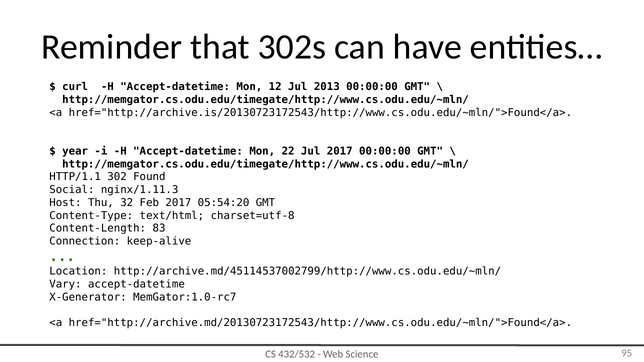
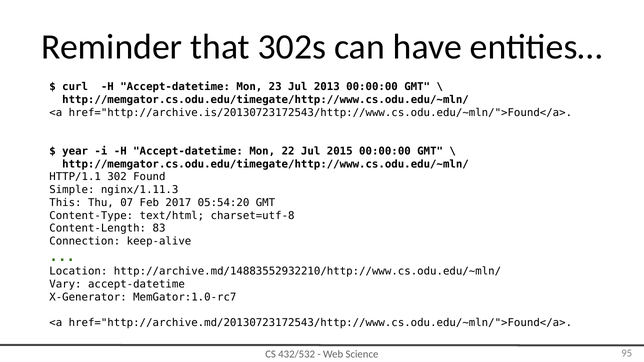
12: 12 -> 23 (275, 87)
Jul 2017: 2017 -> 2015 (340, 151)
Social: Social -> Simple (72, 190)
Host: Host -> This (65, 203)
32: 32 -> 07 (127, 203)
http://archive.md/45114537002799/http://www.cs.odu.edu/~mln/: http://archive.md/45114537002799/http://www.cs.odu.edu/~mln/ -> http://archive.md/14883552932210/http://www.cs.odu.edu/~mln/ (307, 271)
